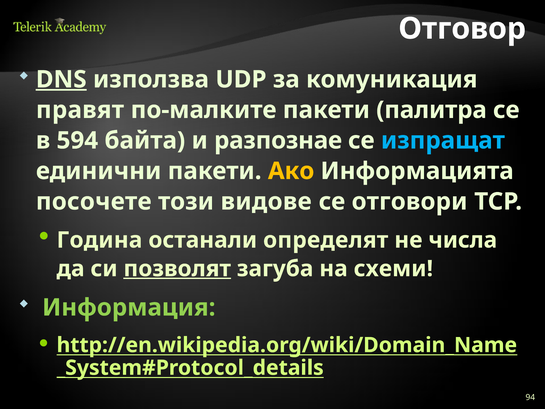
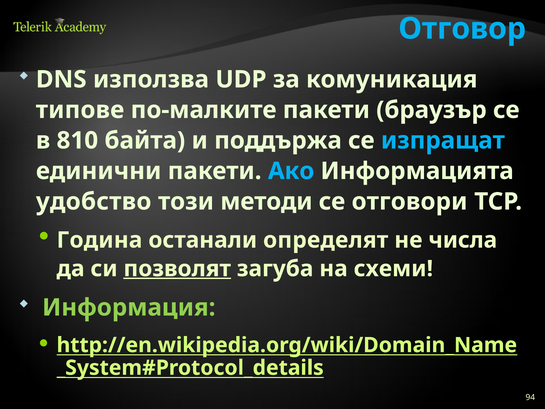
Отговор colour: white -> light blue (462, 29)
DNS underline: present -> none (61, 79)
правят: правят -> типове (80, 110)
палитра: палитра -> браузър (431, 110)
594: 594 -> 810 (77, 140)
разпознае: разпознае -> поддържа (278, 140)
Ако colour: yellow -> light blue (291, 171)
посочете: посочете -> удобство (94, 201)
видове: видове -> методи (266, 201)
